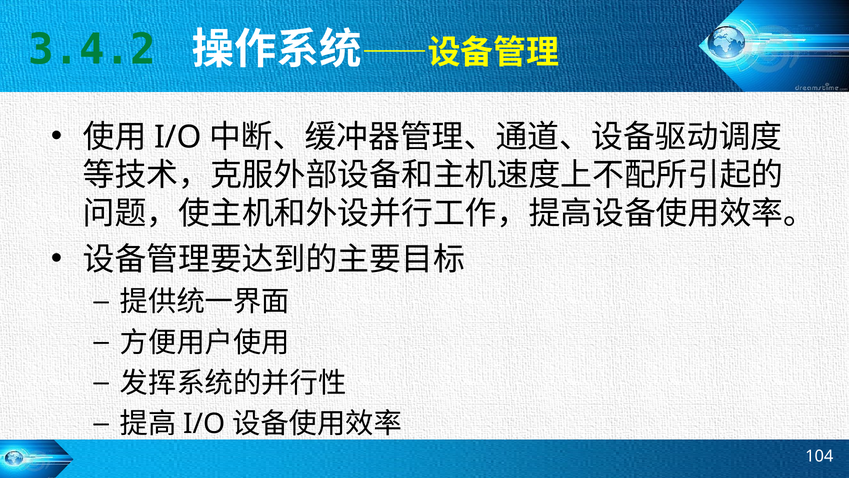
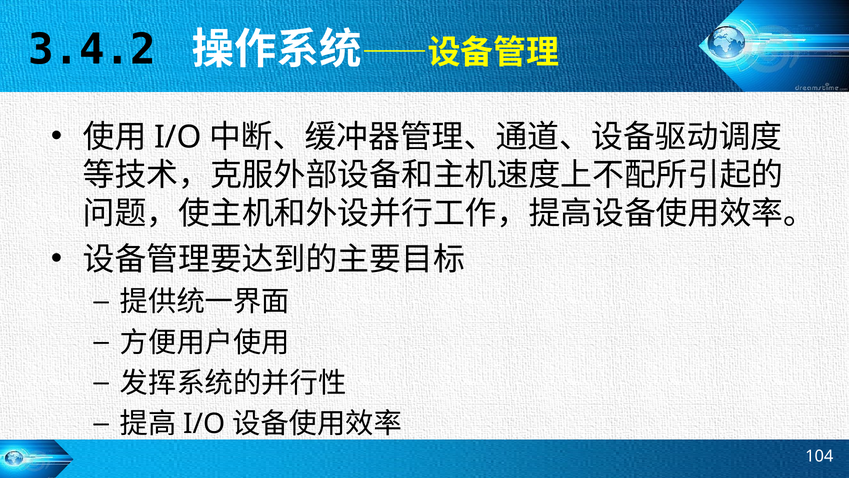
3.4.2 colour: green -> black (92, 50)
